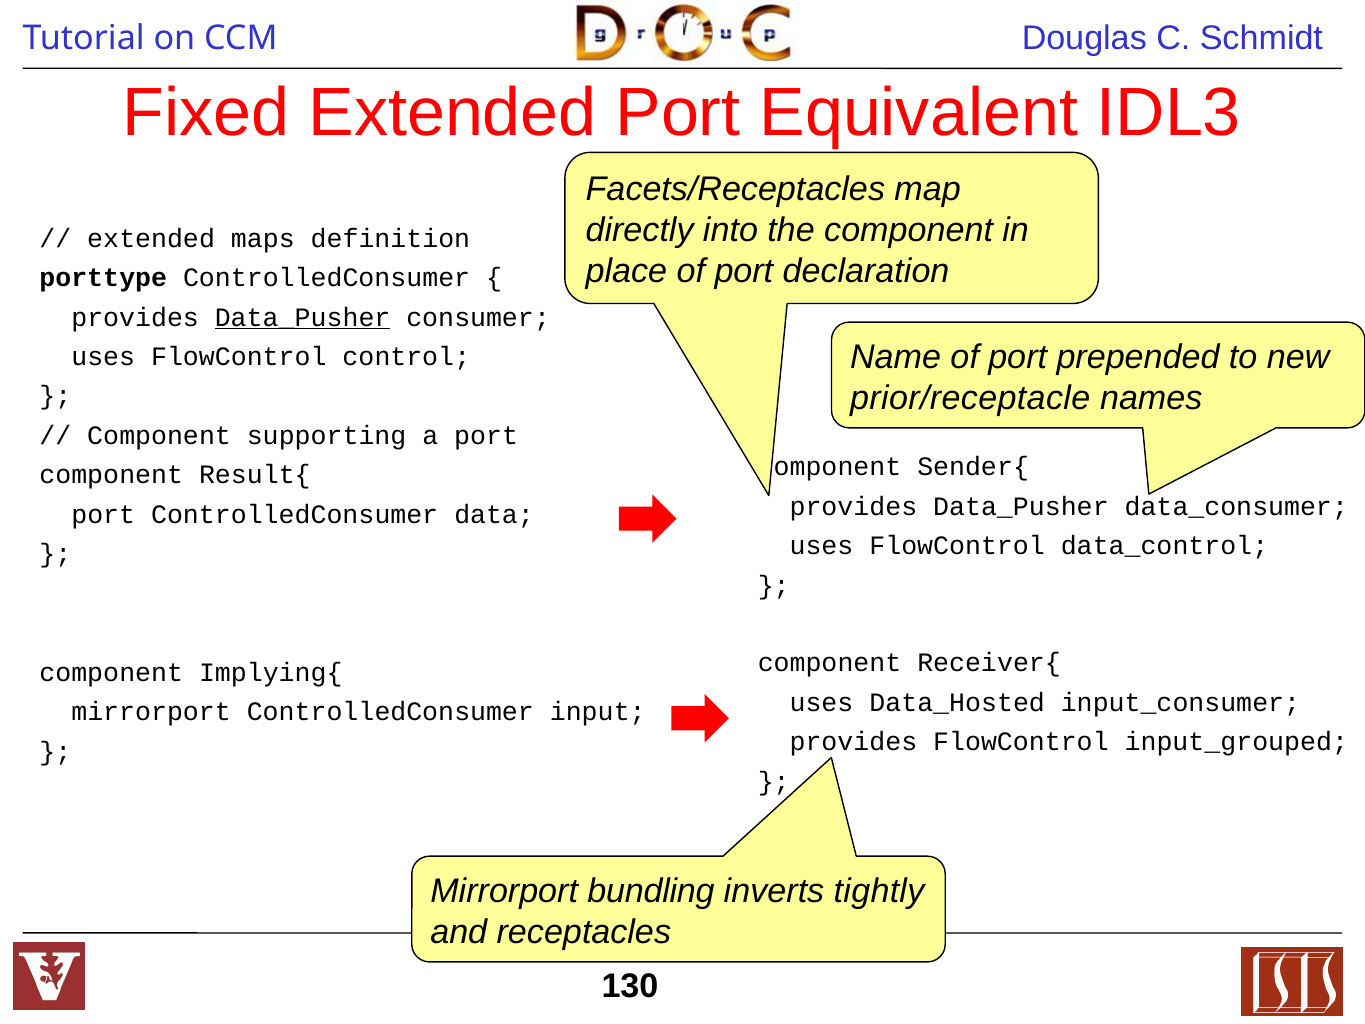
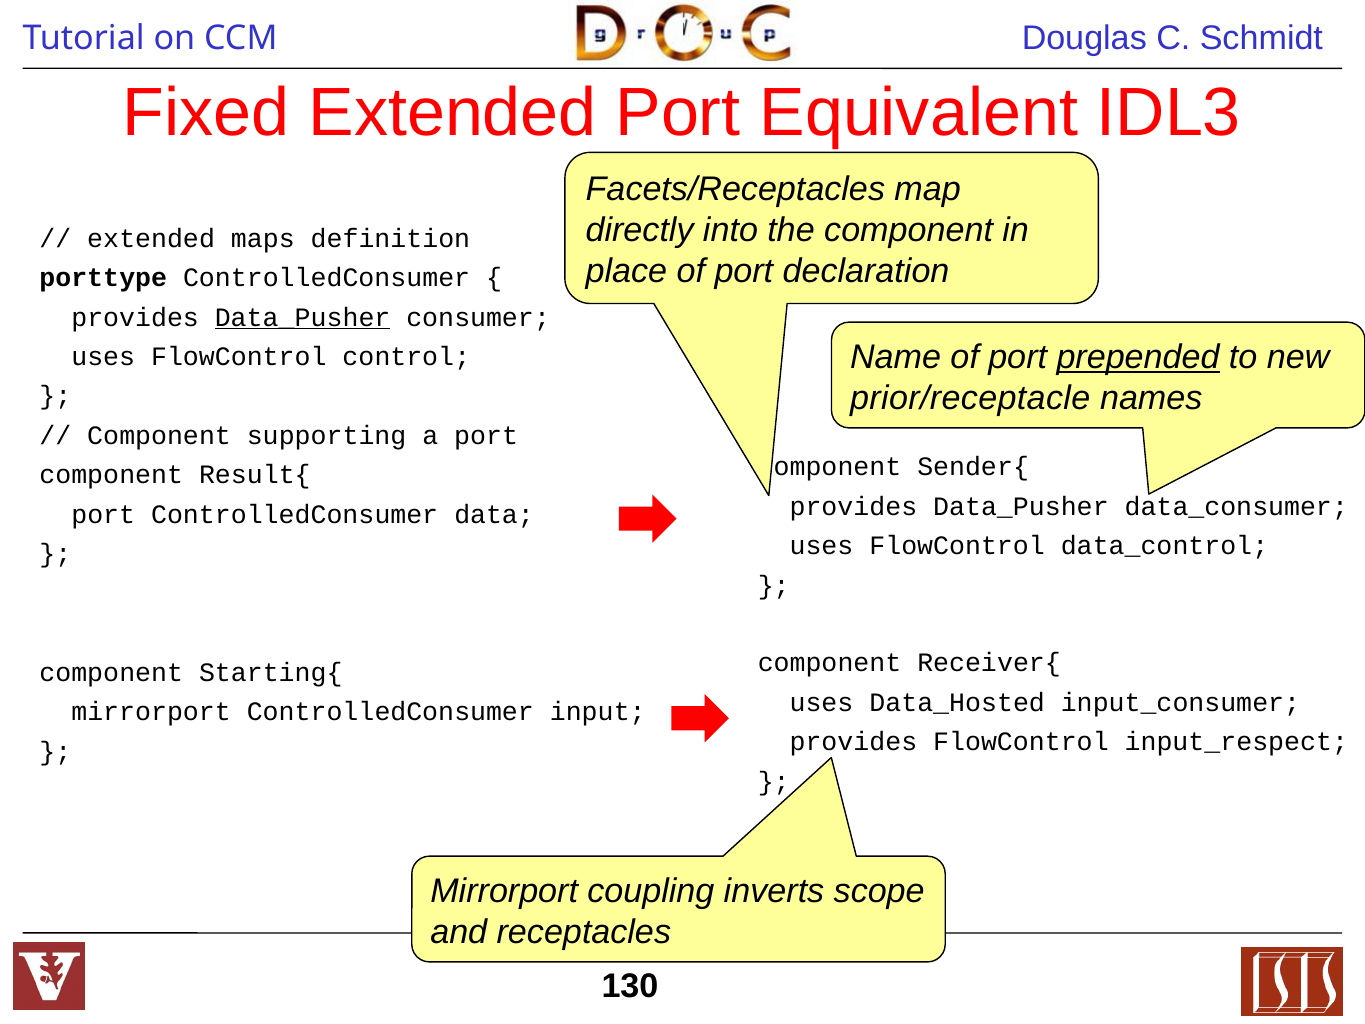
prepended underline: none -> present (1138, 357)
Implying{: Implying{ -> Starting{ (271, 672)
input_grouped: input_grouped -> input_respect (1236, 742)
bundling: bundling -> coupling (651, 891)
tightly: tightly -> scope (879, 891)
